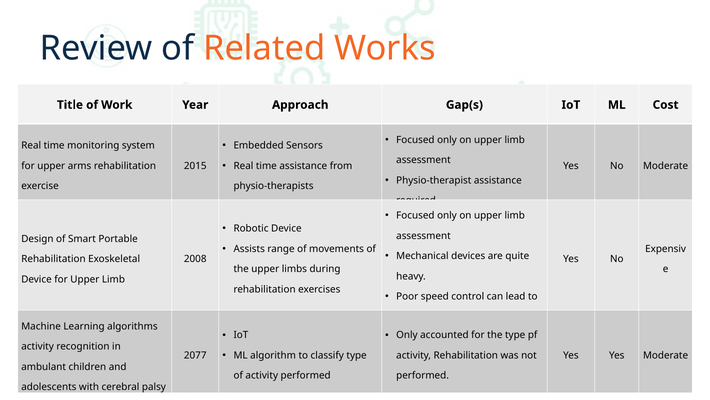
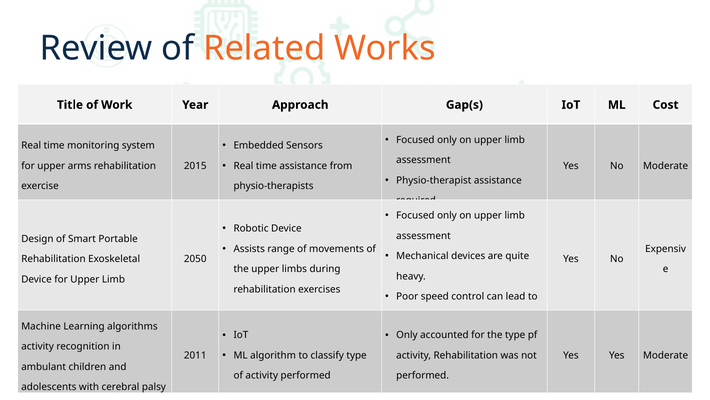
2008: 2008 -> 2050 (195, 259)
2077: 2077 -> 2011 (195, 355)
